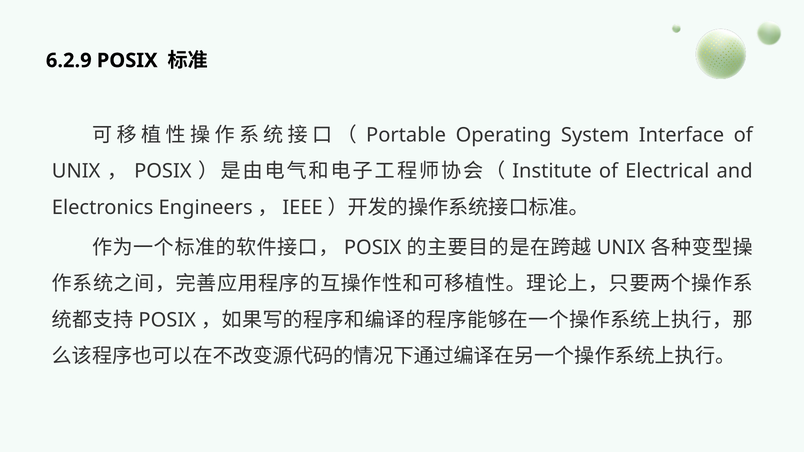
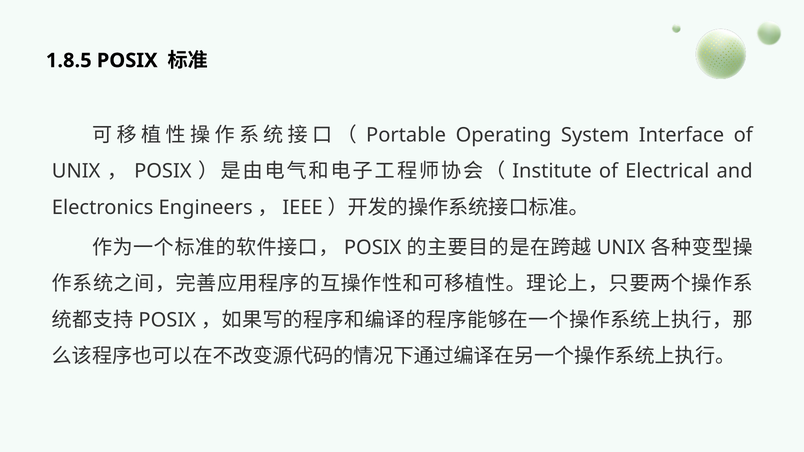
6.2.9: 6.2.9 -> 1.8.5 (69, 61)
